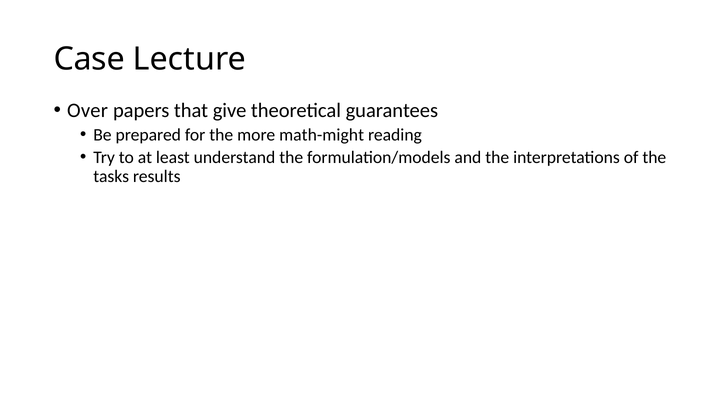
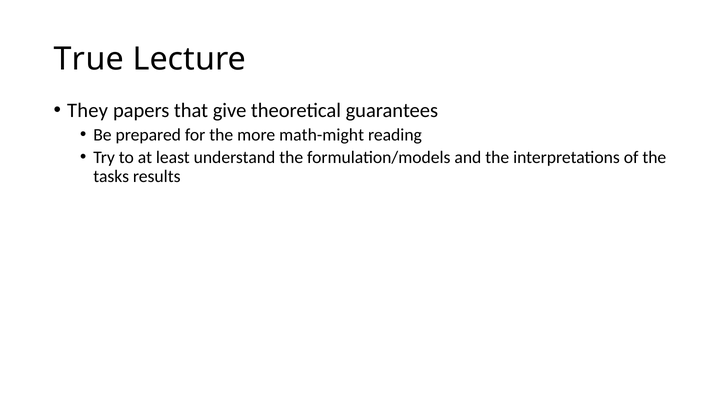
Case: Case -> True (89, 59)
Over: Over -> They (88, 110)
